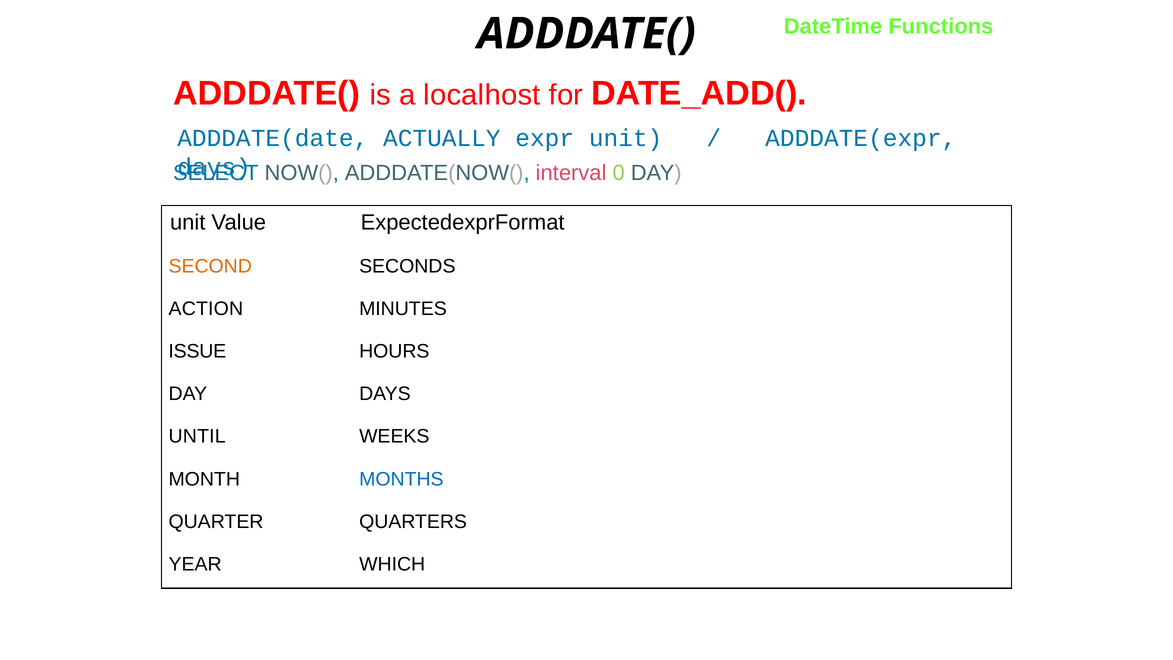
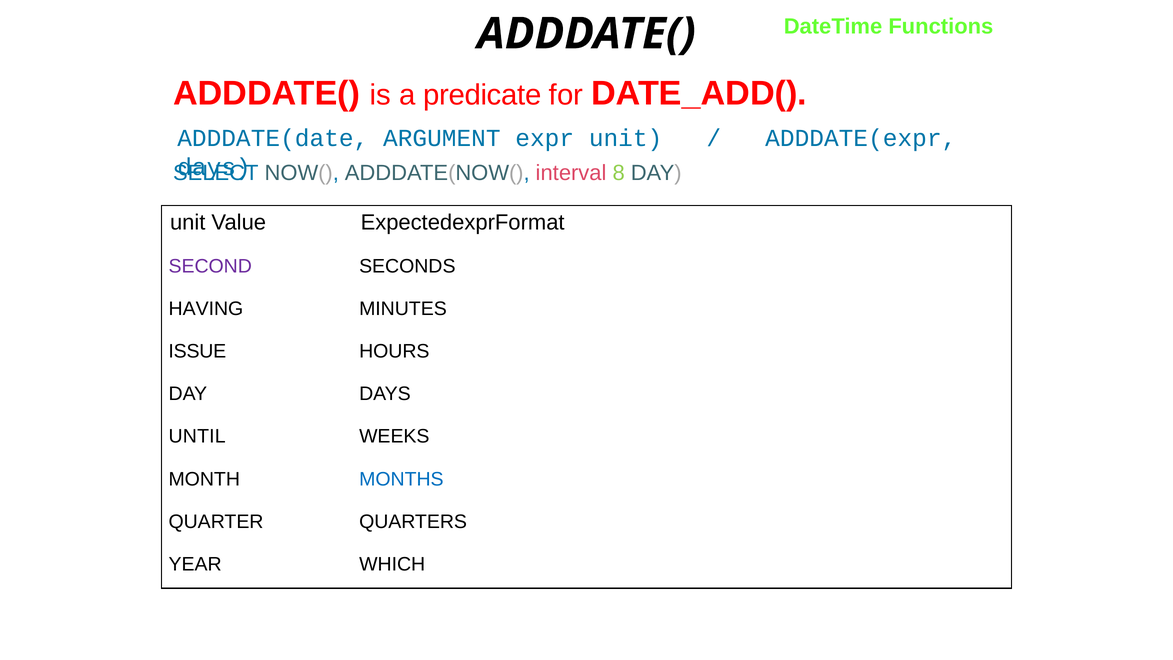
localhost: localhost -> predicate (482, 95)
ACTUALLY: ACTUALLY -> ARGUMENT (442, 138)
0: 0 -> 8 (619, 173)
SECOND colour: orange -> purple (210, 266)
ACTION: ACTION -> HAVING (206, 309)
